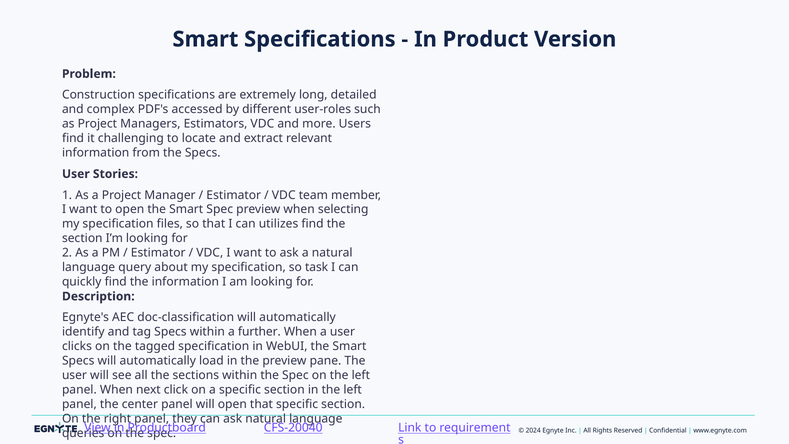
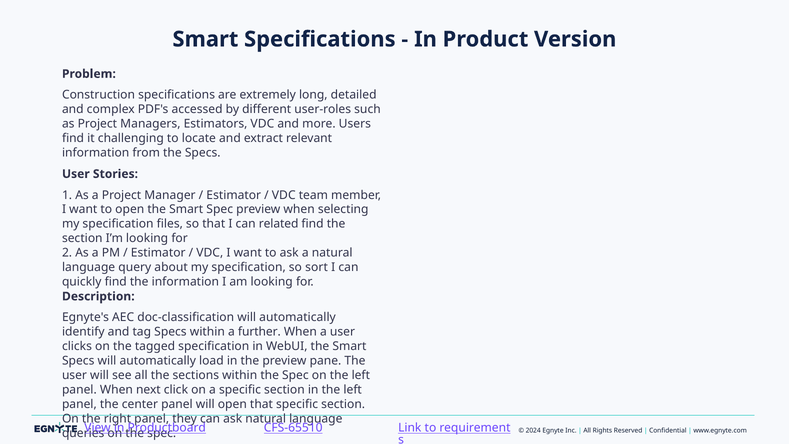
utilizes: utilizes -> related (279, 224)
task: task -> sort (317, 267)
CFS-20040: CFS-20040 -> CFS-65510 (293, 428)
